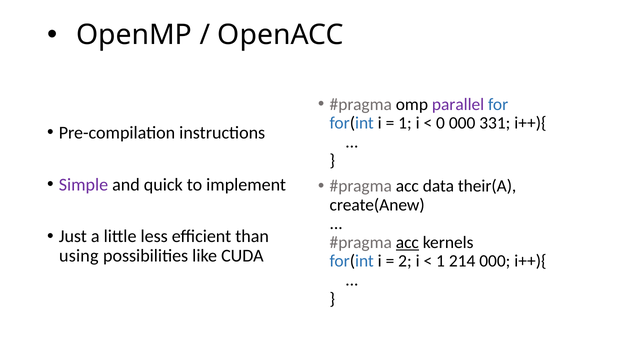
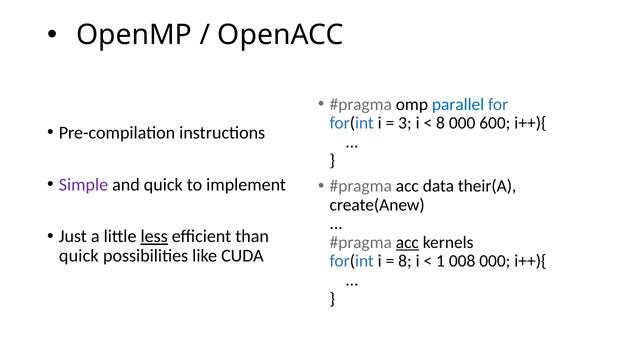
parallel colour: purple -> blue (458, 104)
1: 1 -> 3 (405, 123)
0: 0 -> 8 (441, 123)
331: 331 -> 600 (495, 123)
less underline: none -> present (154, 237)
using: using -> quick (79, 256)
2: 2 -> 8 (405, 261)
214: 214 -> 008 (462, 261)
